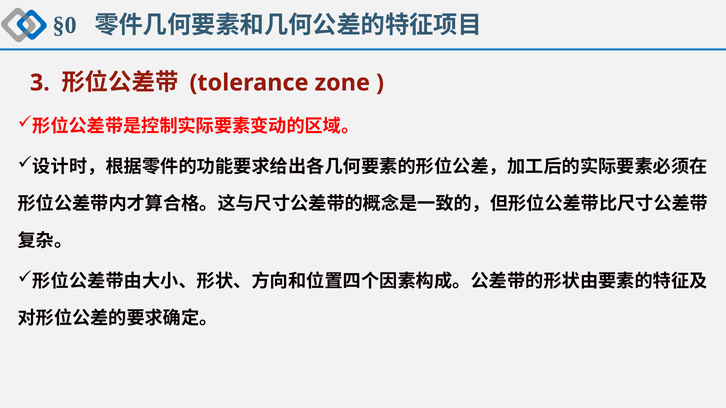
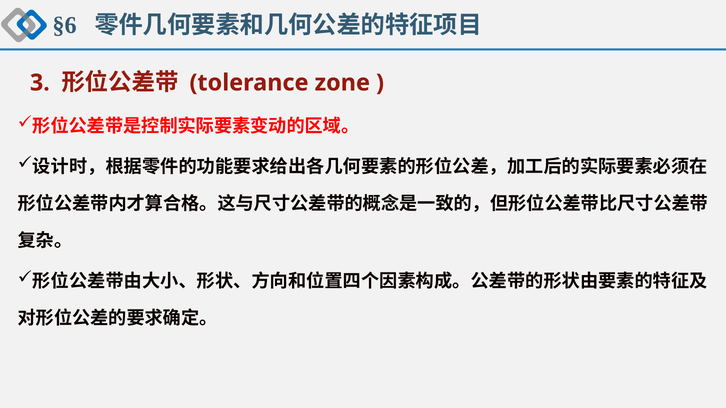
§0: §0 -> §6 (65, 25)
